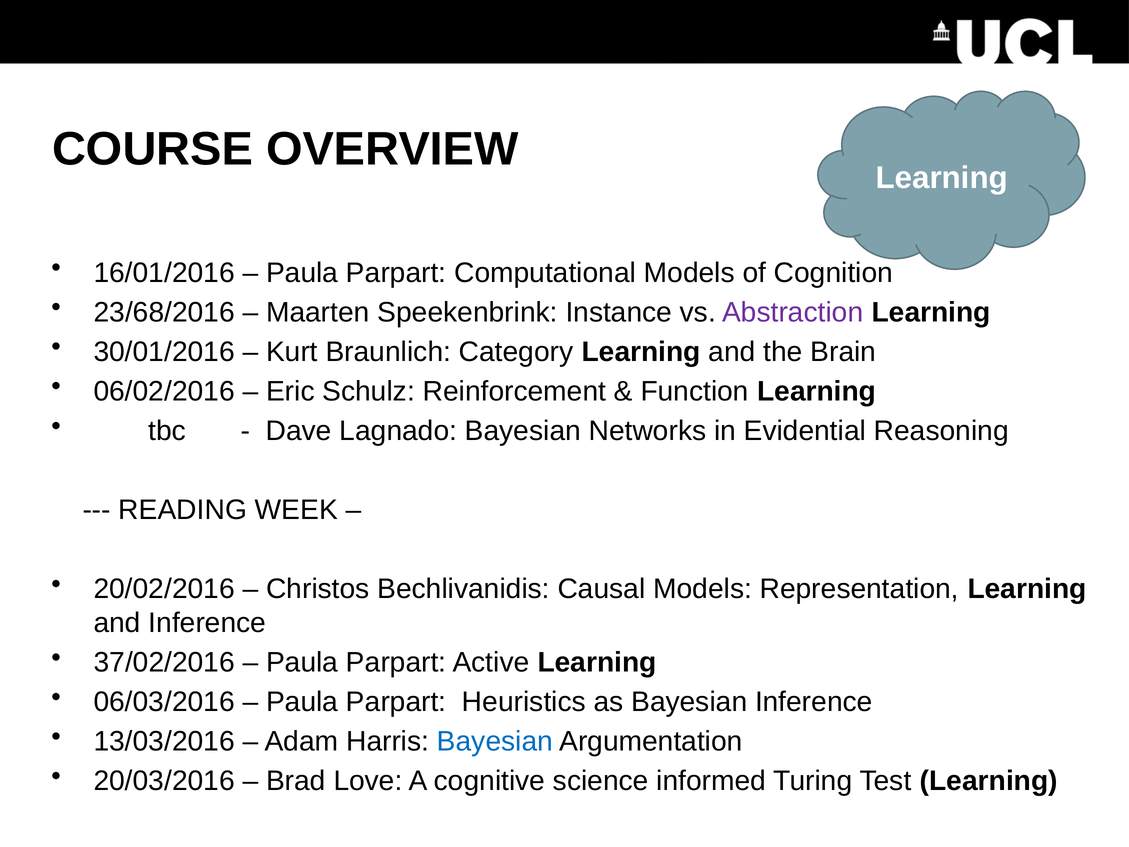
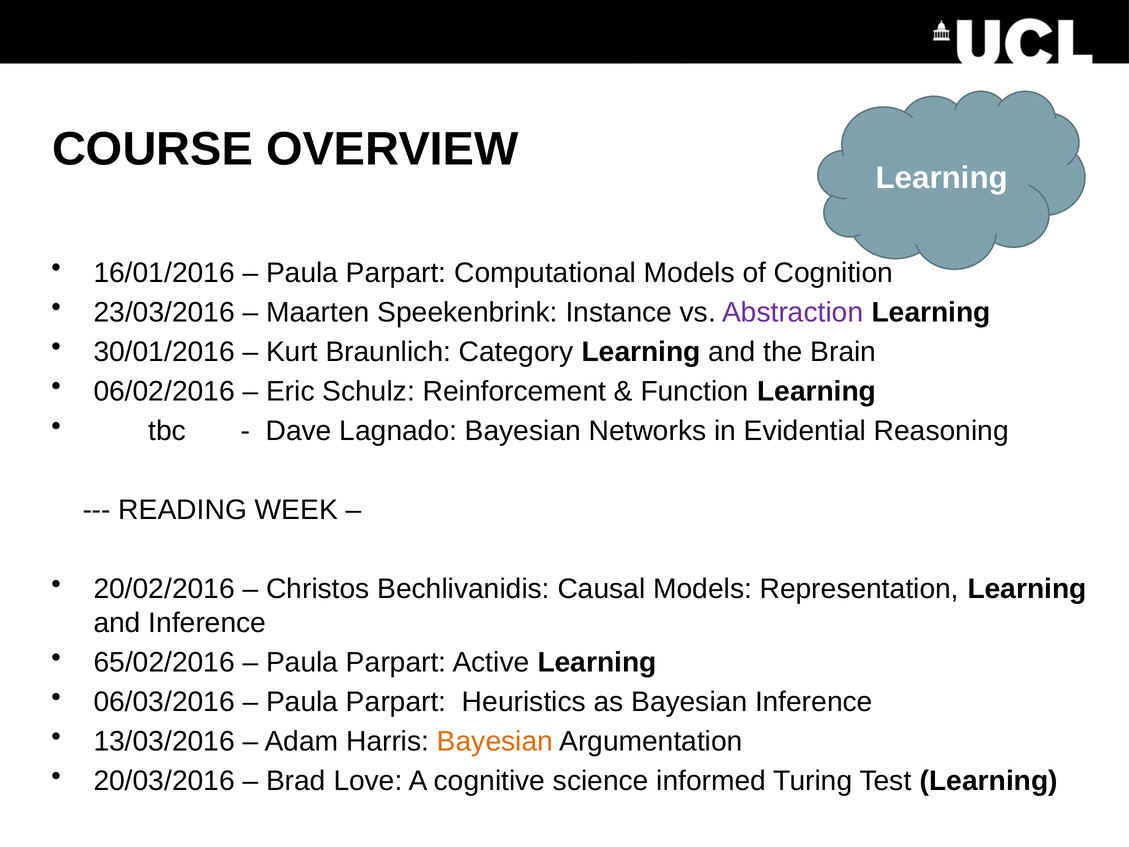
23/68/2016: 23/68/2016 -> 23/03/2016 (164, 312)
37/02/2016: 37/02/2016 -> 65/02/2016 (164, 662)
Bayesian colour: blue -> orange (495, 741)
